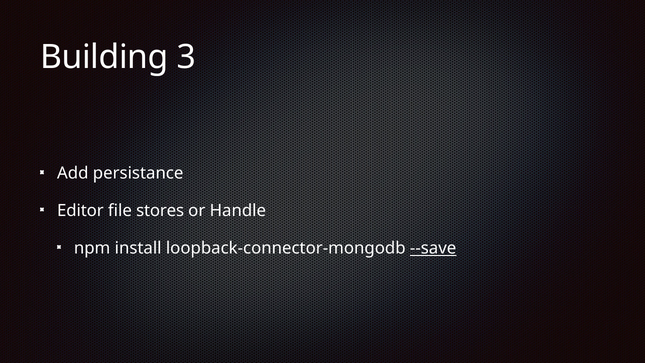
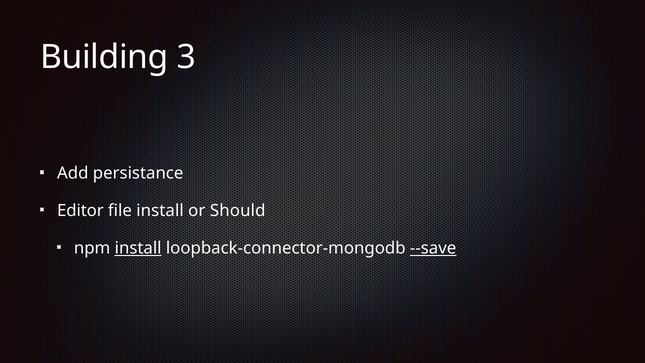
file stores: stores -> install (160, 211)
Handle: Handle -> Should (238, 211)
install underline: none -> present (138, 248)
